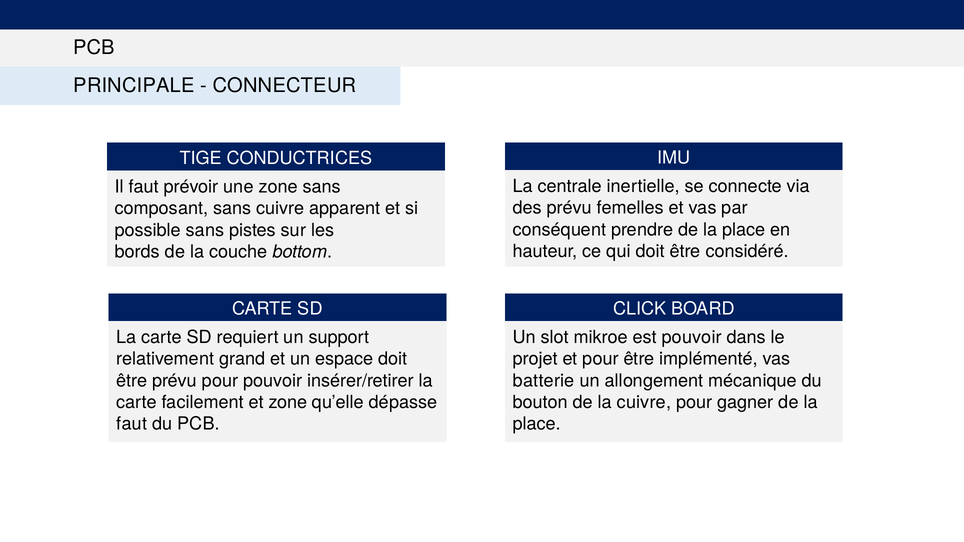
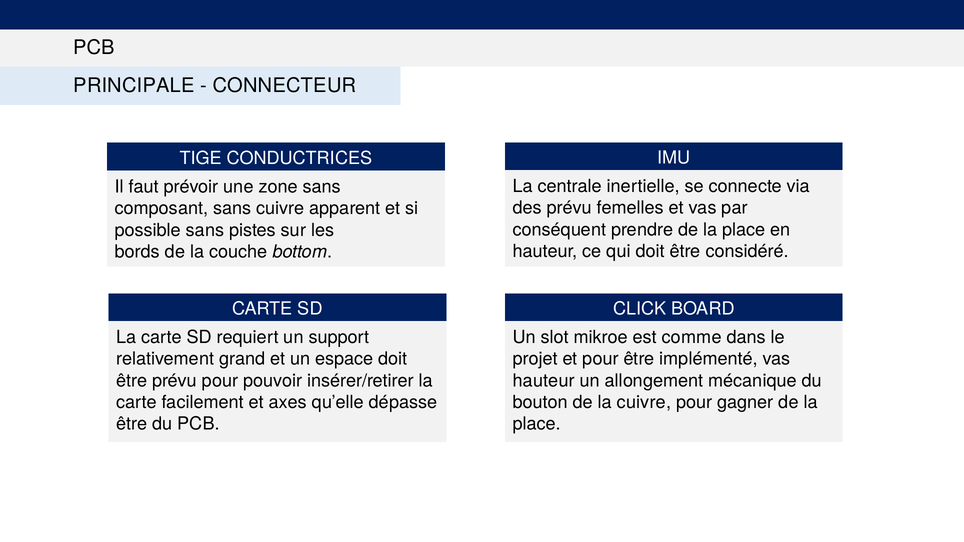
est pouvoir: pouvoir -> comme (692, 337)
batterie: batterie -> hauteur (544, 381)
et zone: zone -> axes (288, 402)
faut: faut -> être (132, 424)
